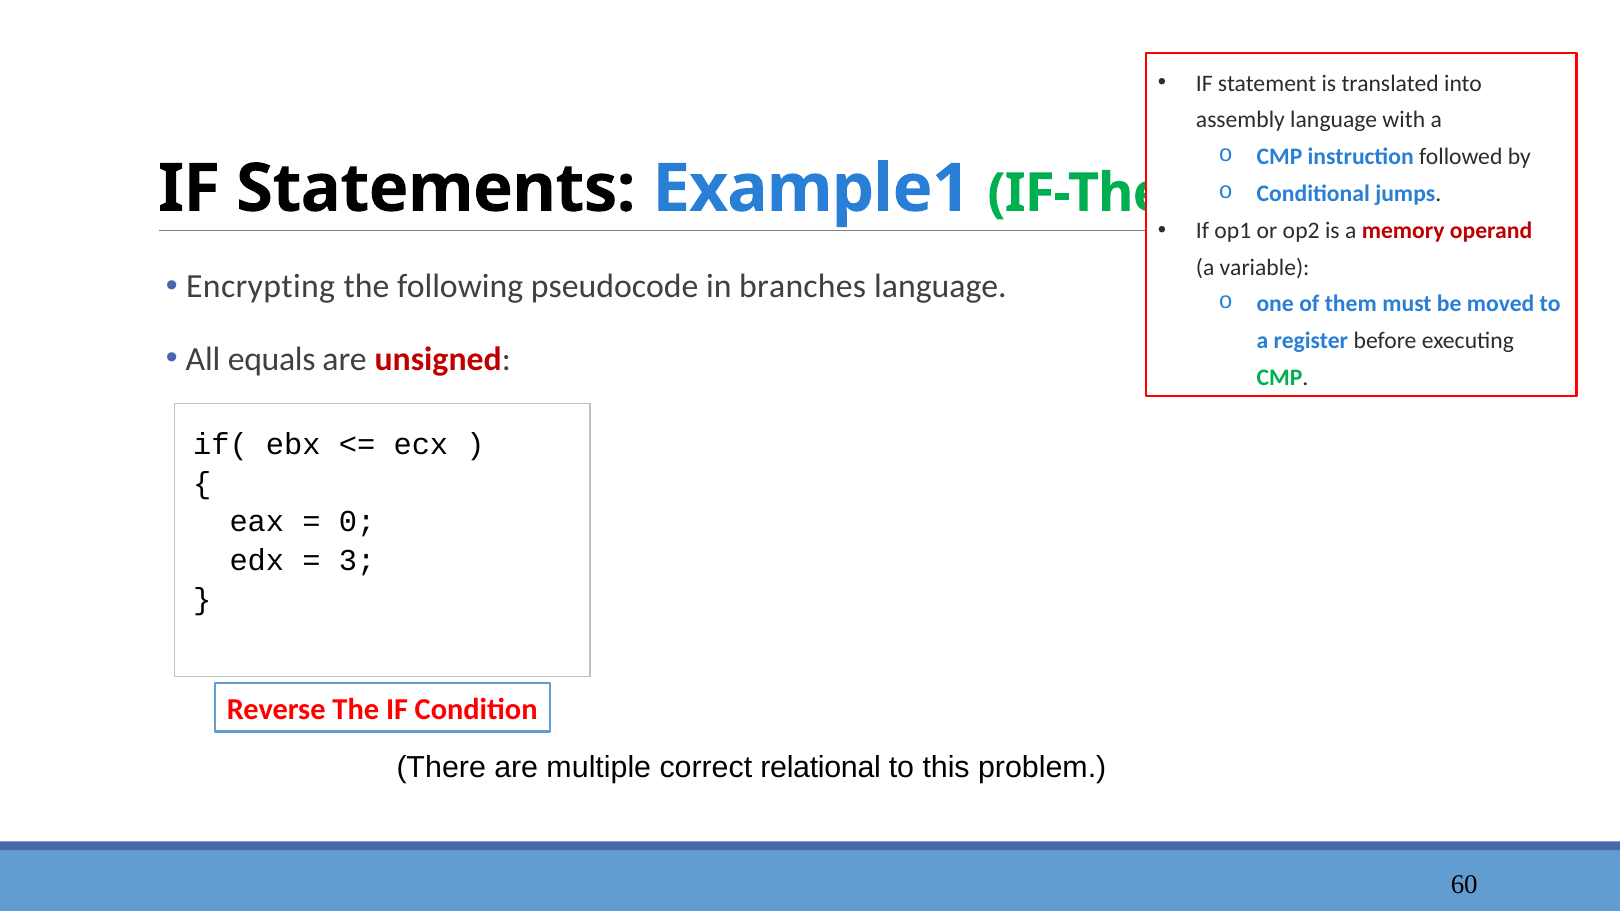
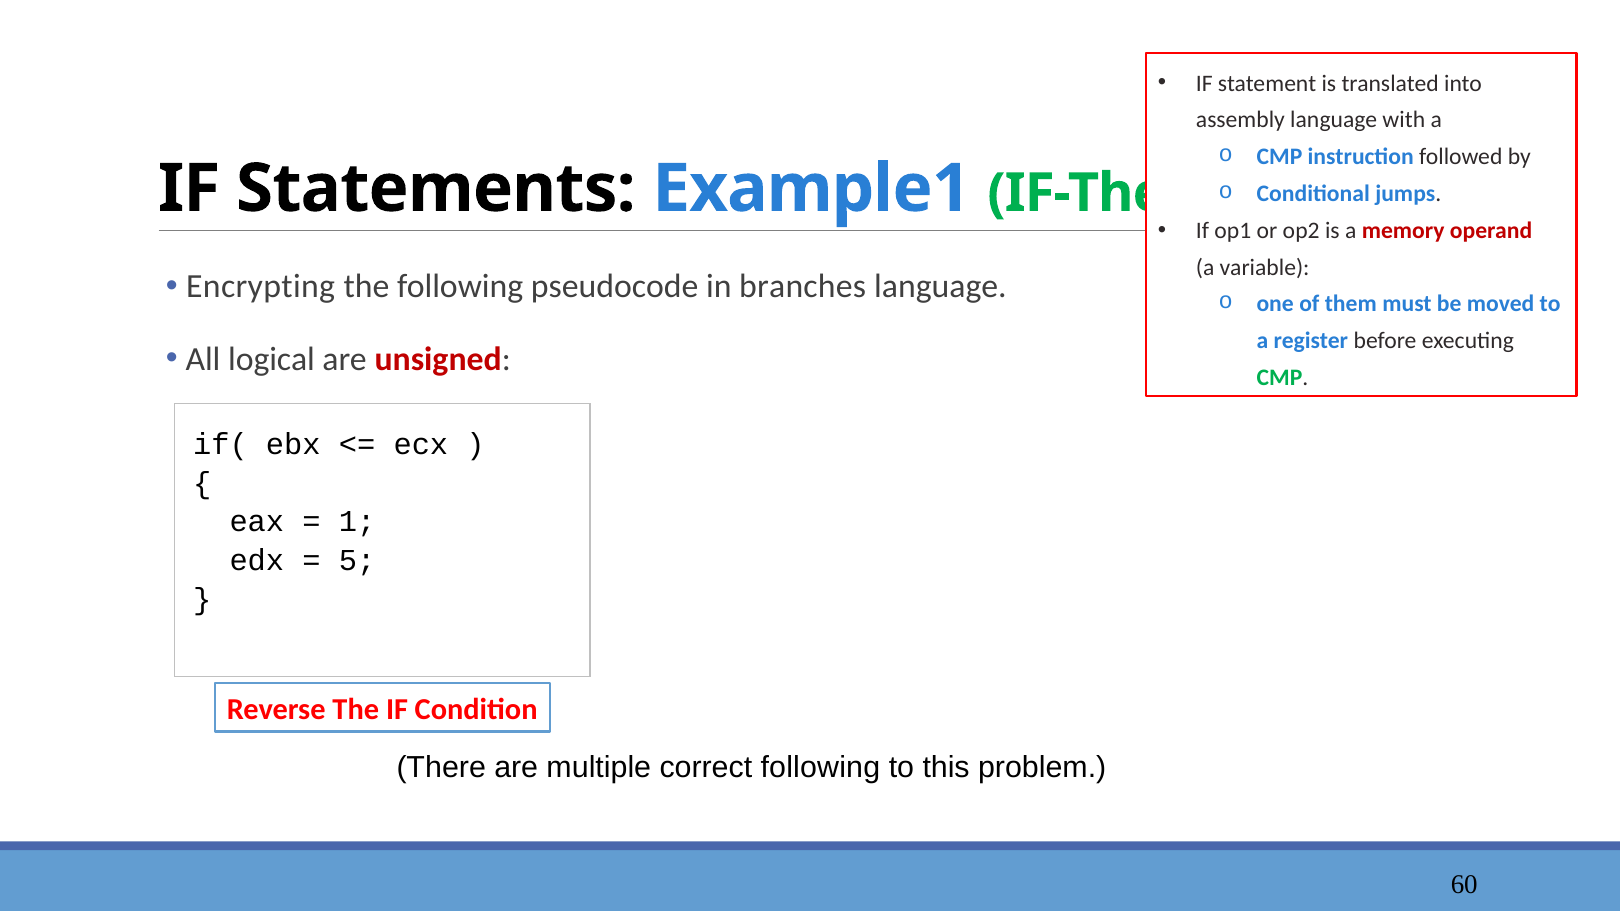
equals: equals -> logical (272, 359)
0: 0 -> 1 (357, 522)
3: 3 -> 5 (357, 561)
correct relational: relational -> following (820, 768)
